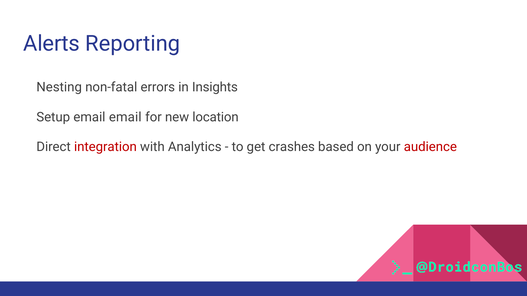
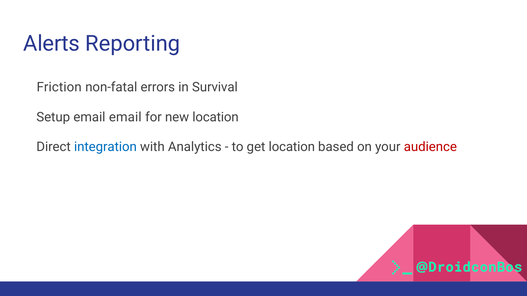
Nesting: Nesting -> Friction (59, 87)
Insights: Insights -> Survival (215, 87)
integration colour: red -> blue (105, 147)
get crashes: crashes -> location (292, 147)
